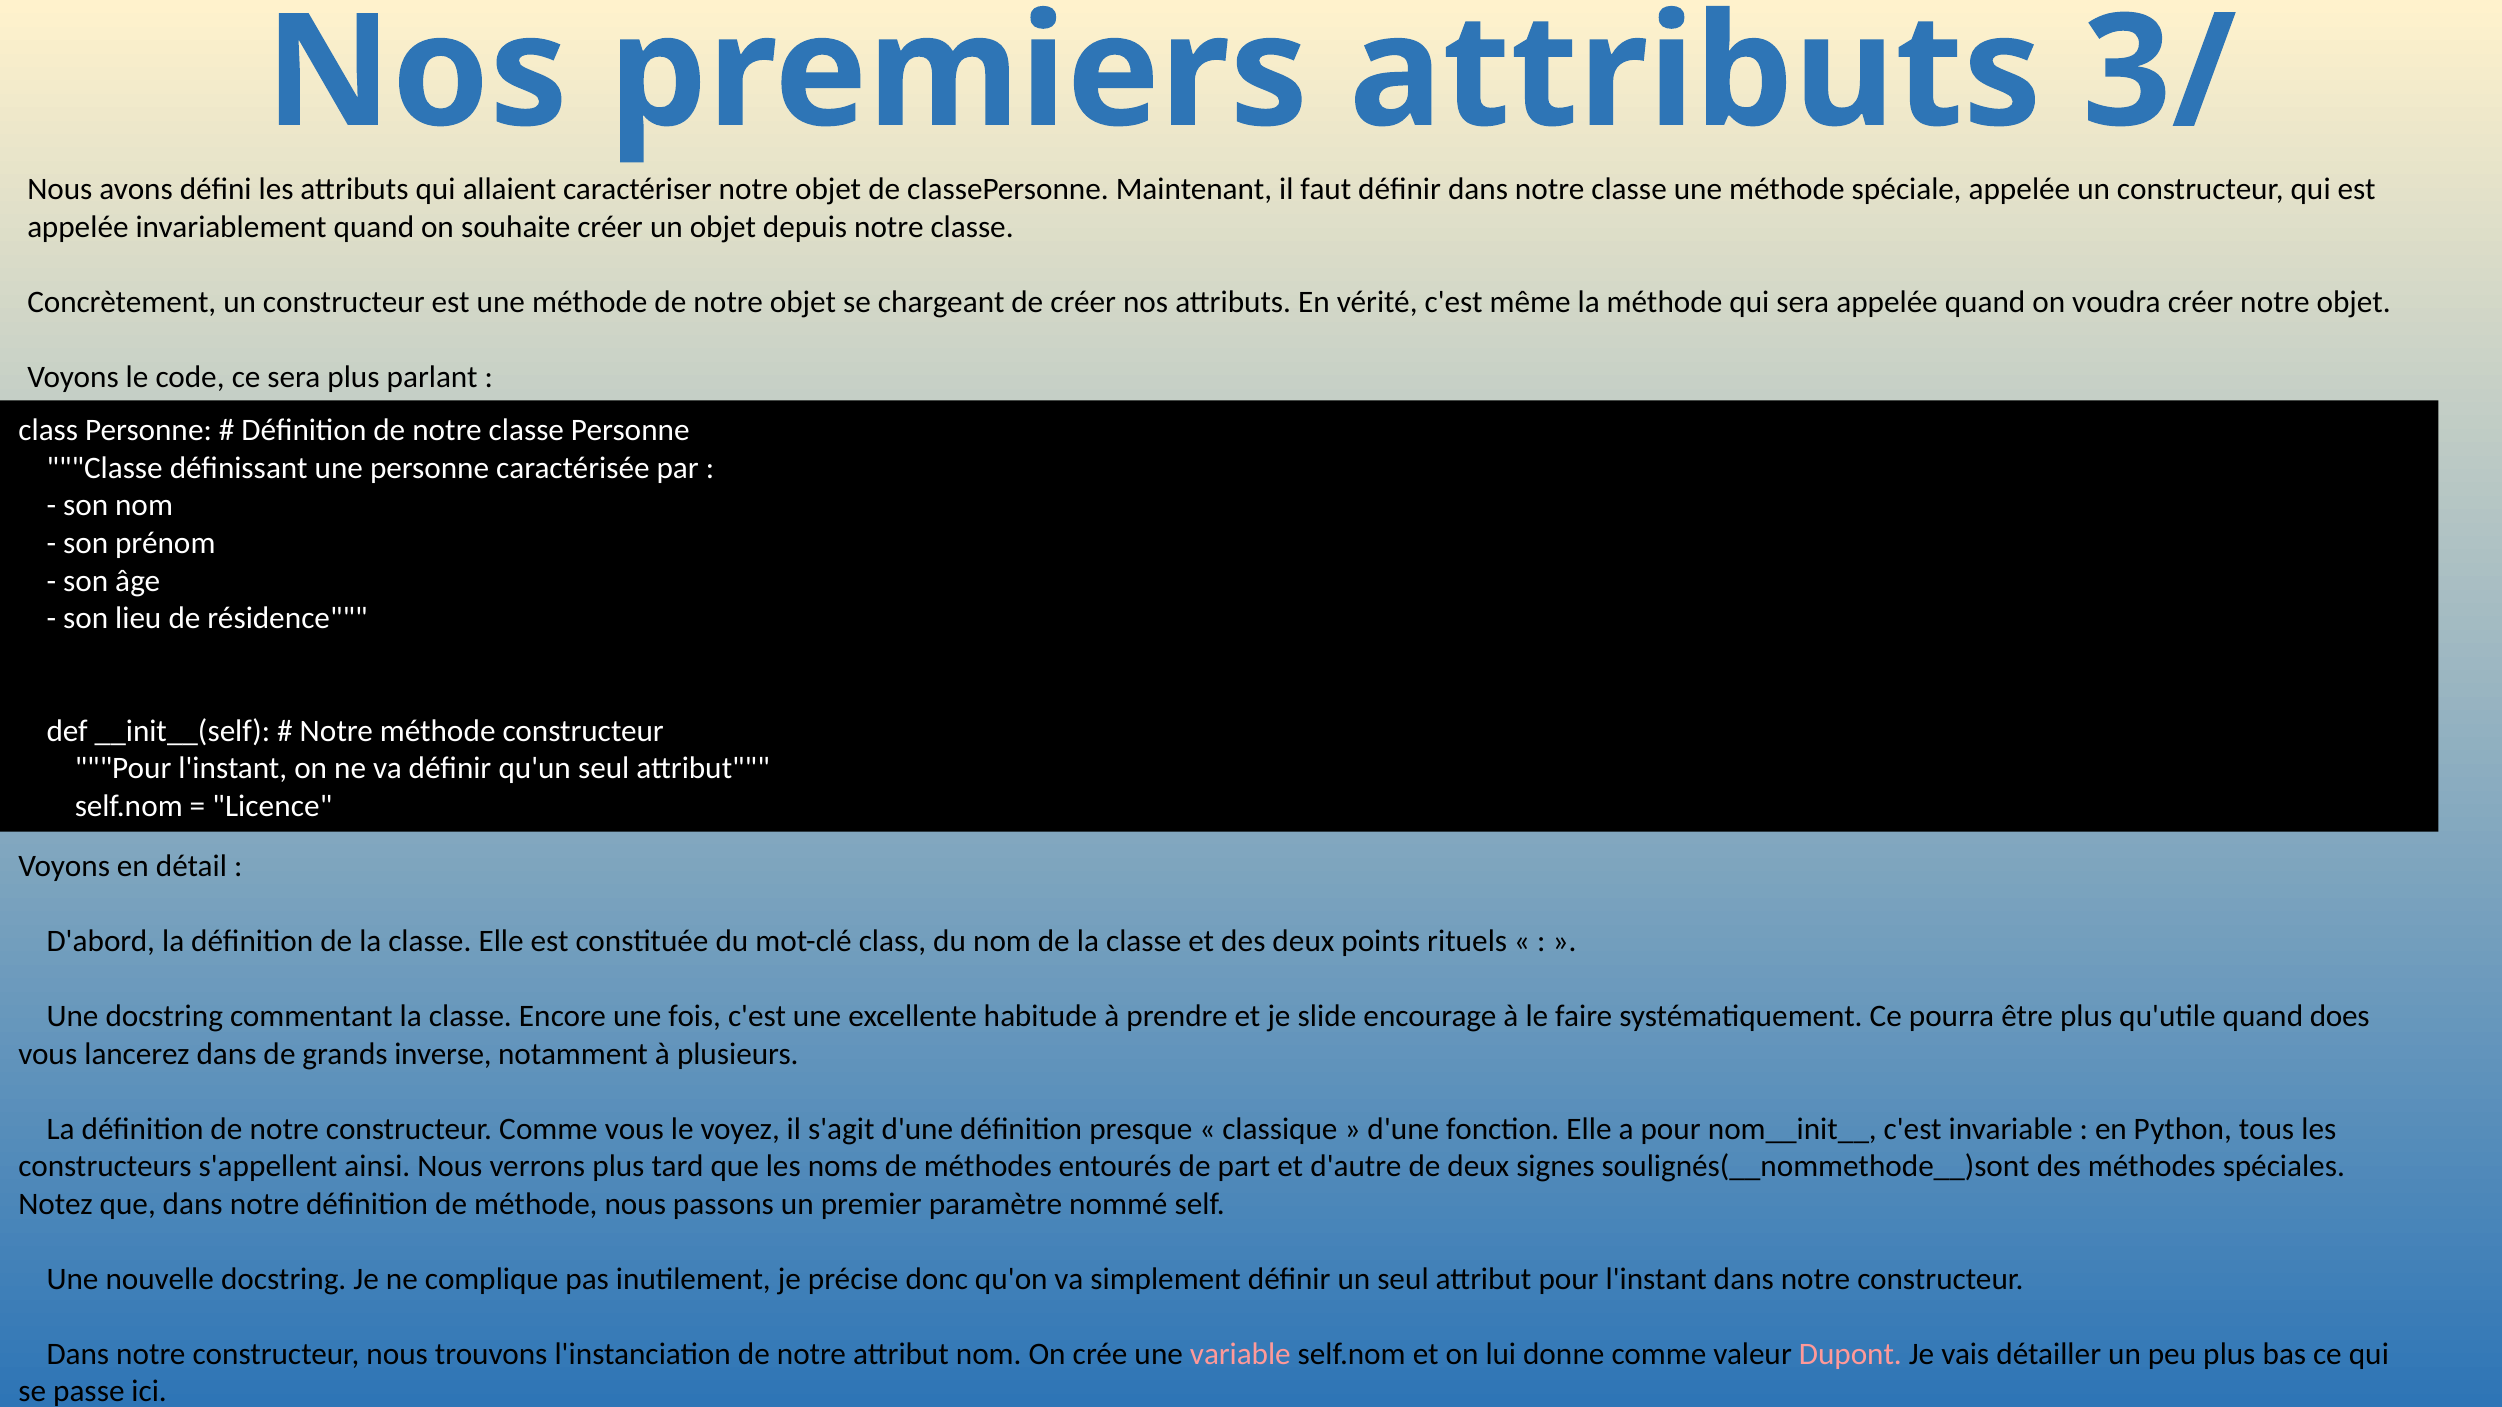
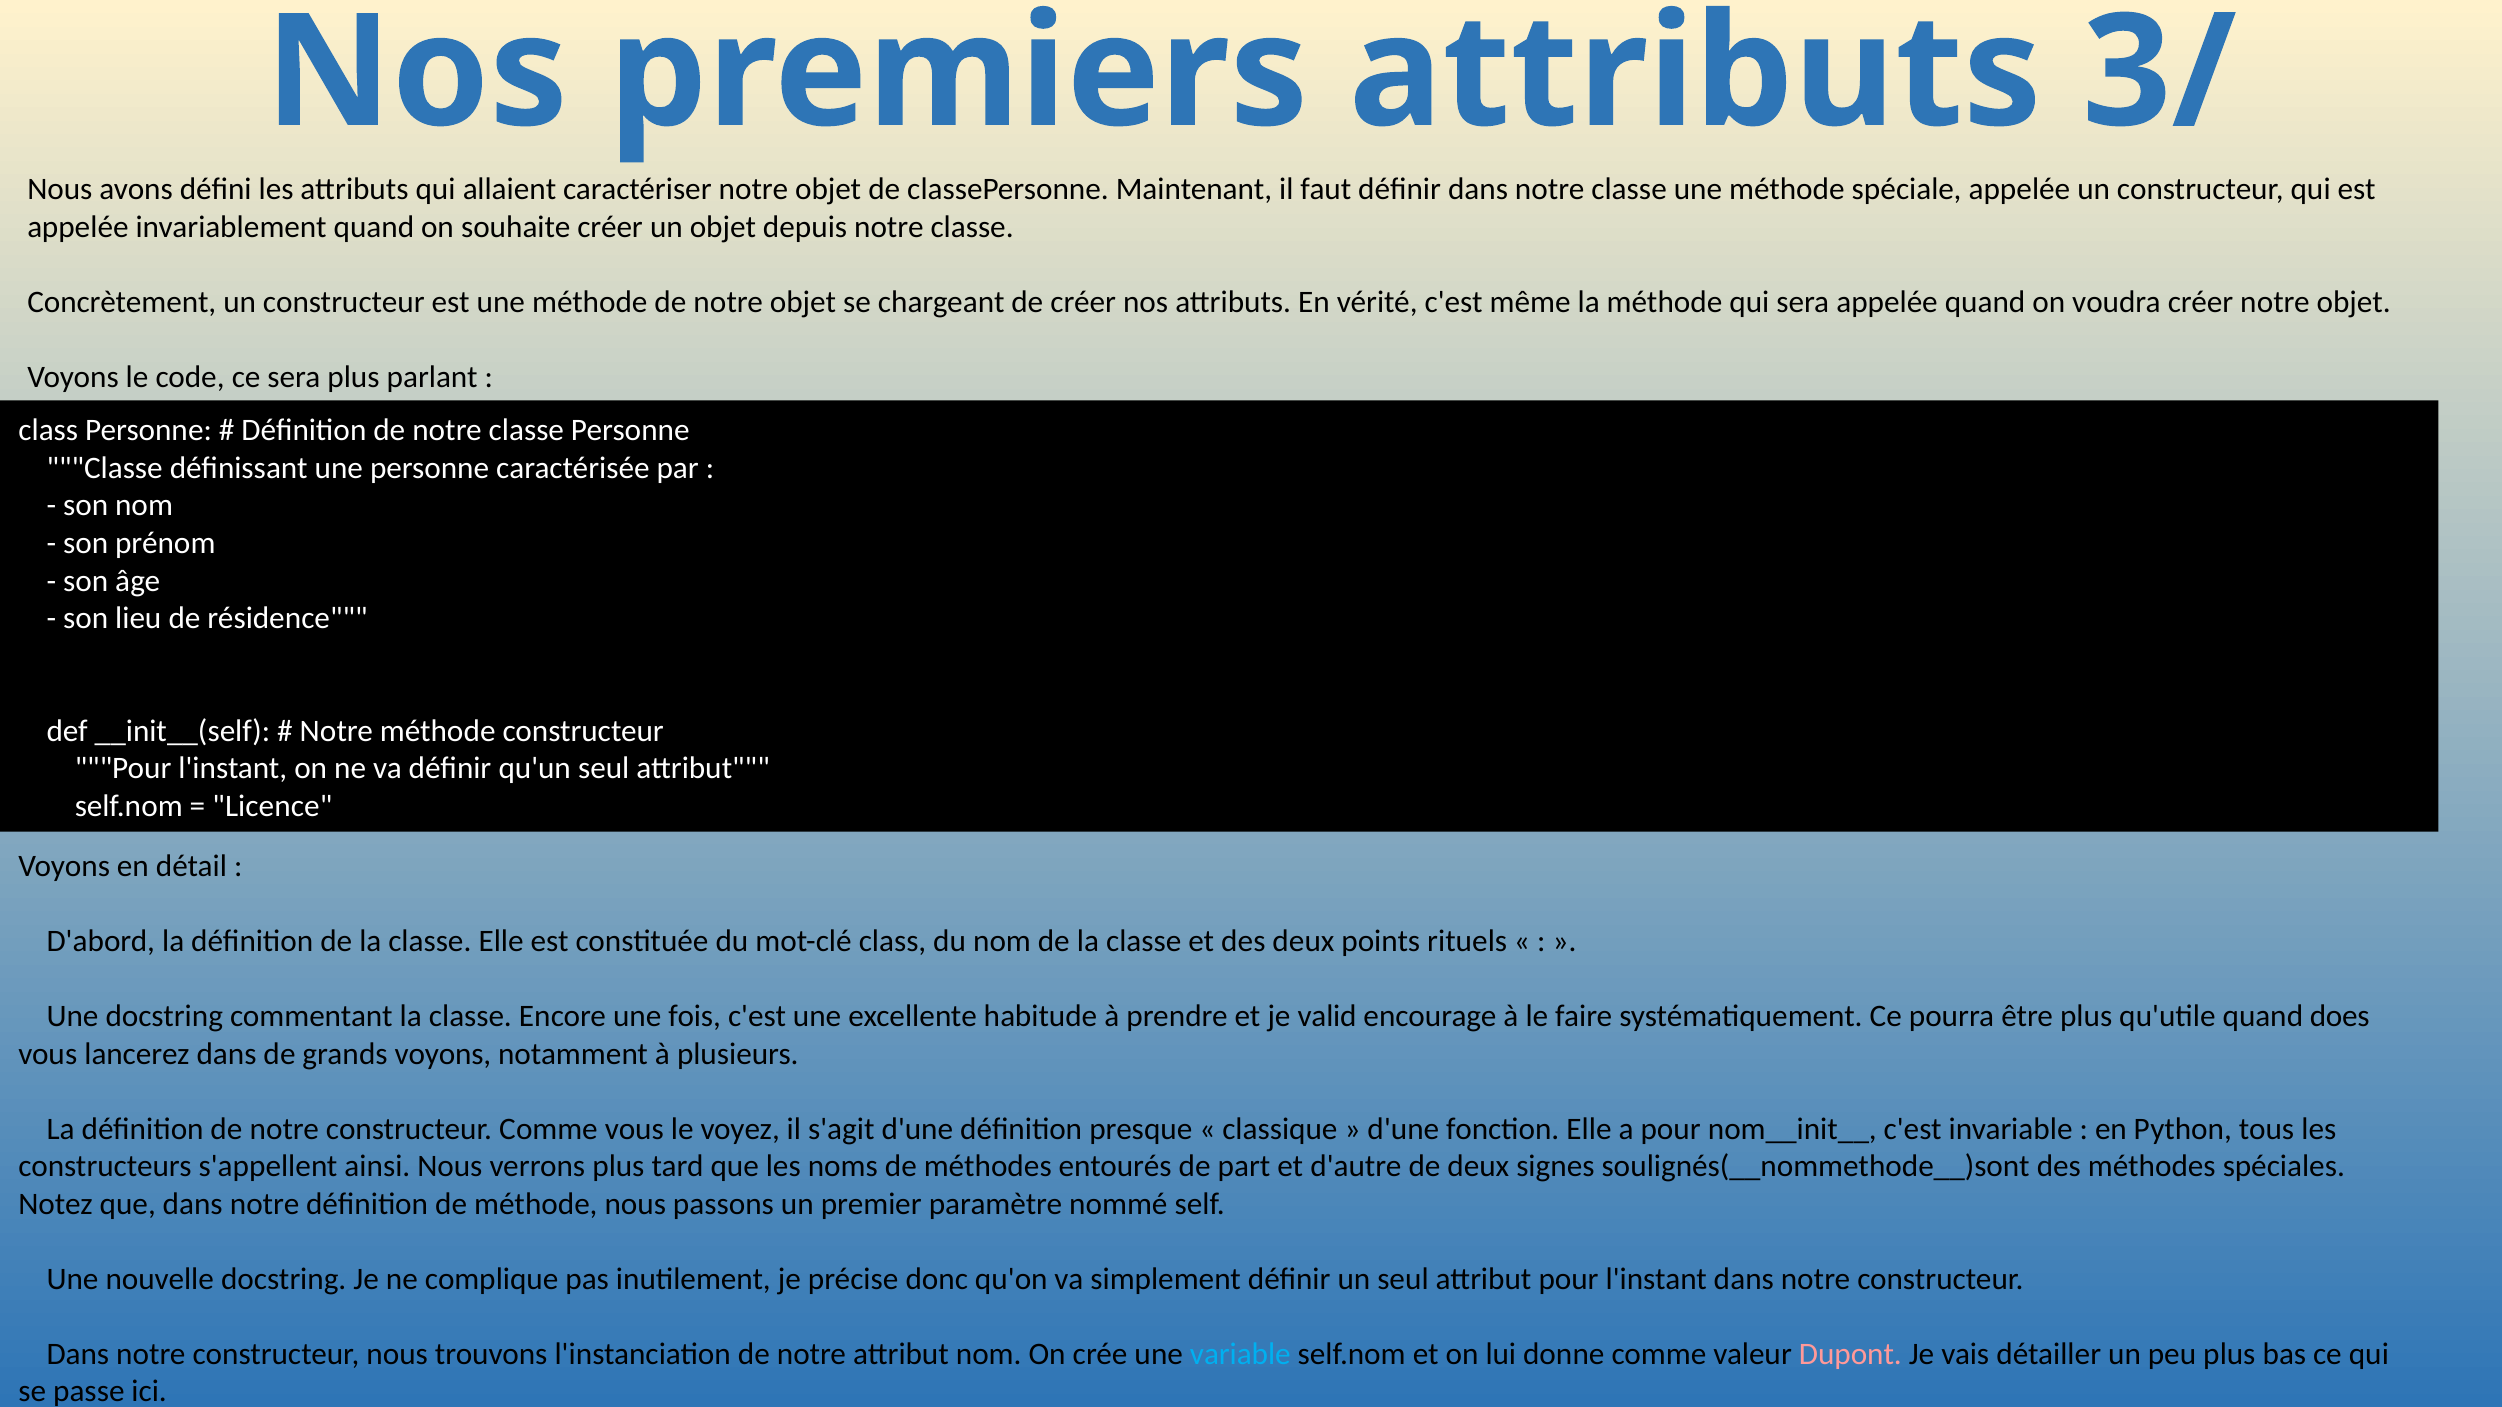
slide: slide -> valid (1327, 1017)
grands inverse: inverse -> voyons (443, 1054)
variable colour: pink -> light blue (1240, 1354)
